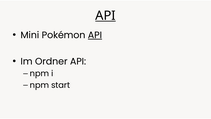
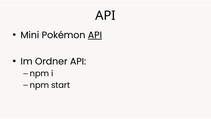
API underline: present -> none (105, 16)
